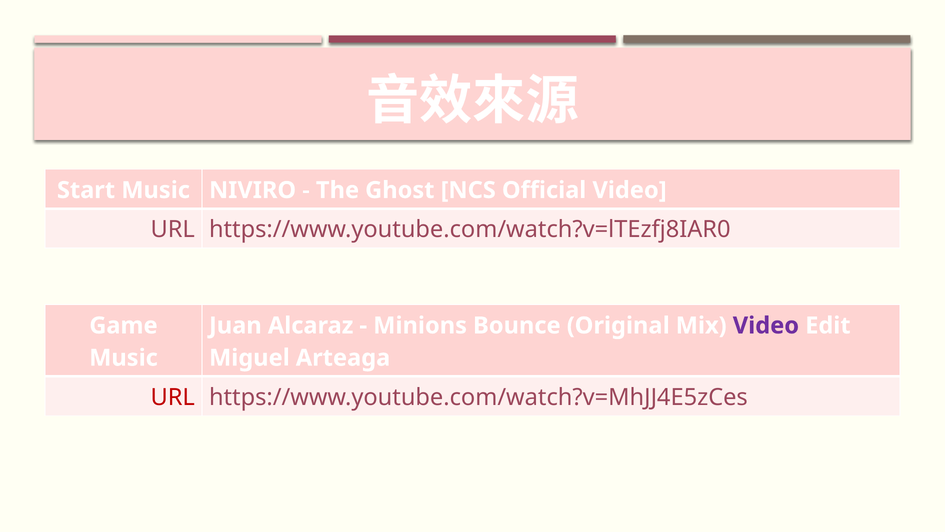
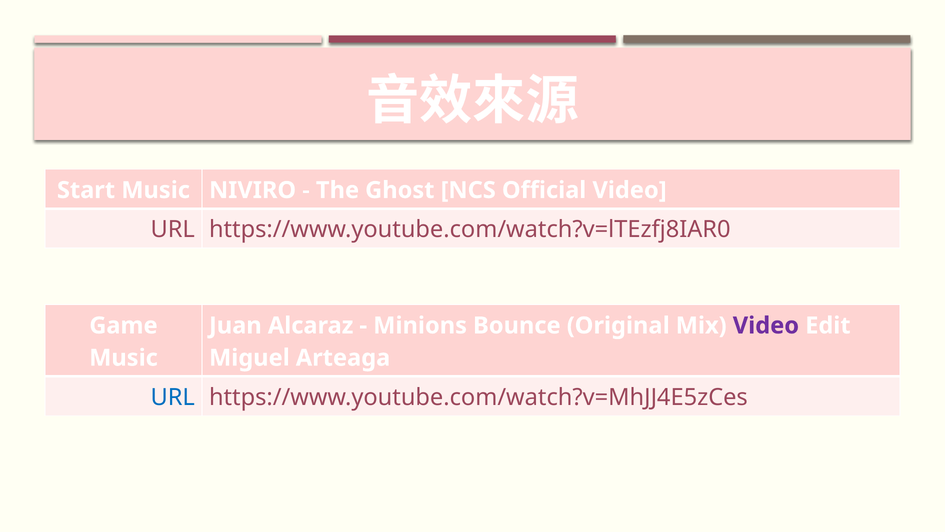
URL colour: red -> blue (173, 397)
